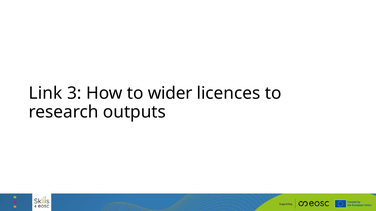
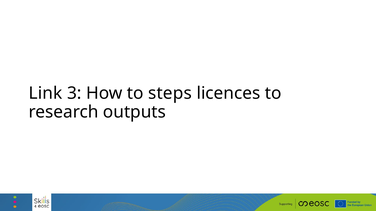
wider: wider -> steps (170, 94)
